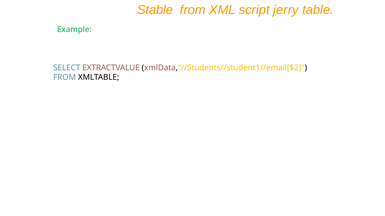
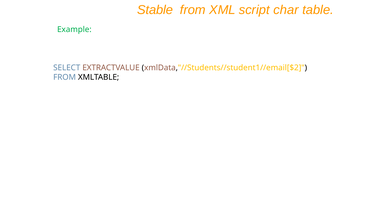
jerry: jerry -> char (286, 10)
